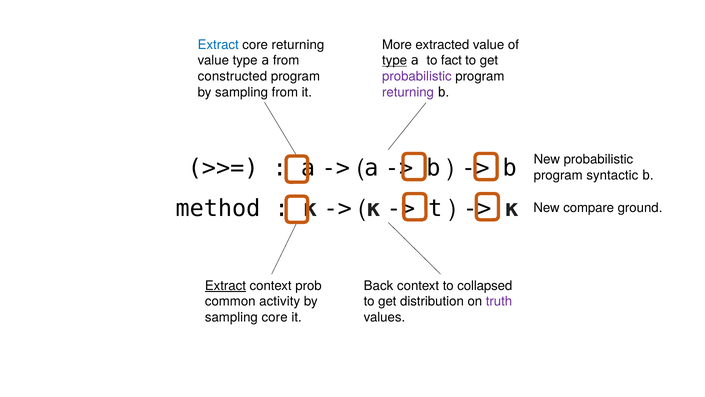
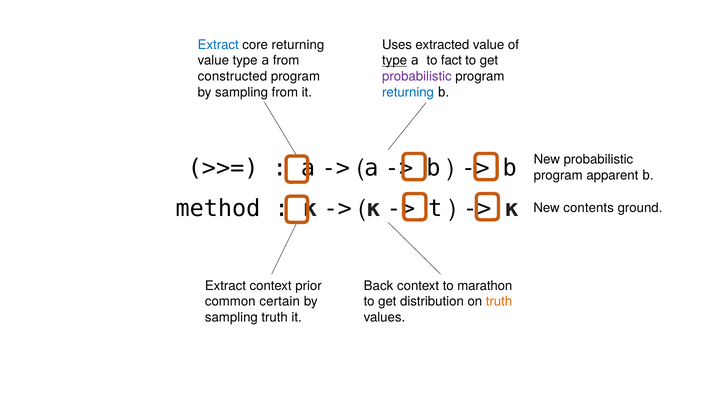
More: More -> Uses (397, 45)
returning colour: purple -> blue (408, 92)
syntactic: syntactic -> apparent (612, 175)
compare: compare -> contents (589, 207)
Extract underline: present -> none (225, 285)
prob: prob -> prior (309, 285)
collapsed: collapsed -> marathon (485, 285)
activity: activity -> certain (280, 301)
truth colour: purple -> orange (499, 301)
sampling core: core -> truth (275, 317)
